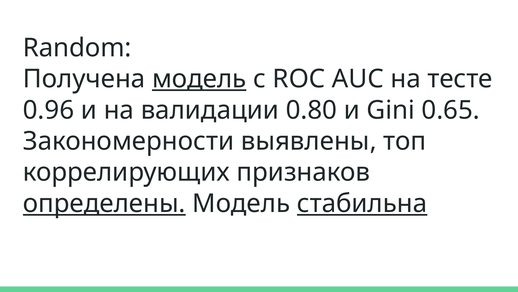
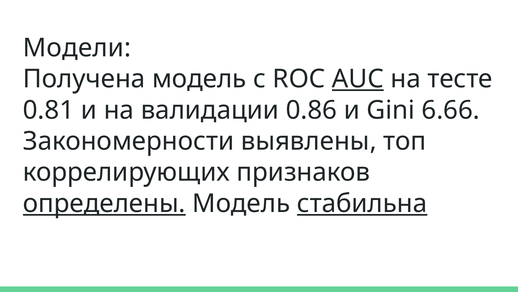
Random: Random -> Модели (77, 48)
модель underline: present -> none (199, 79)
AUC underline: none -> present (358, 79)
0.96: 0.96 -> 0.81 (49, 110)
0.80: 0.80 -> 0.86 (311, 110)
0.65: 0.65 -> 6.66 (451, 110)
